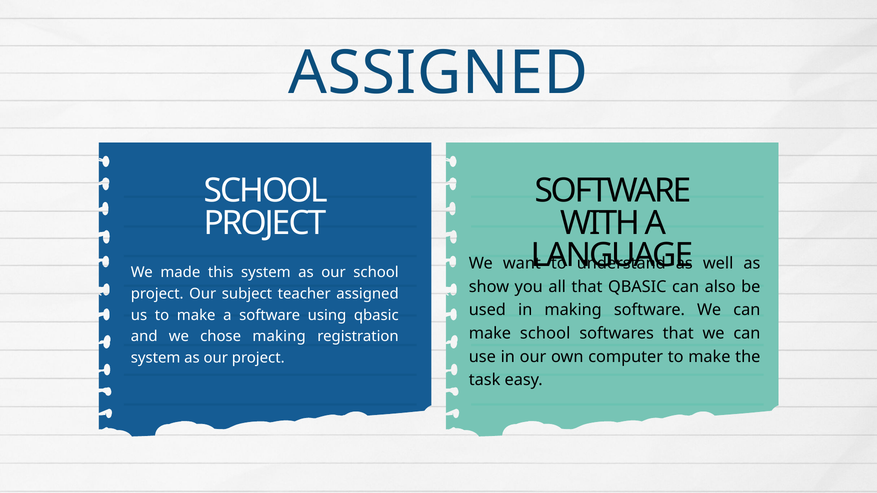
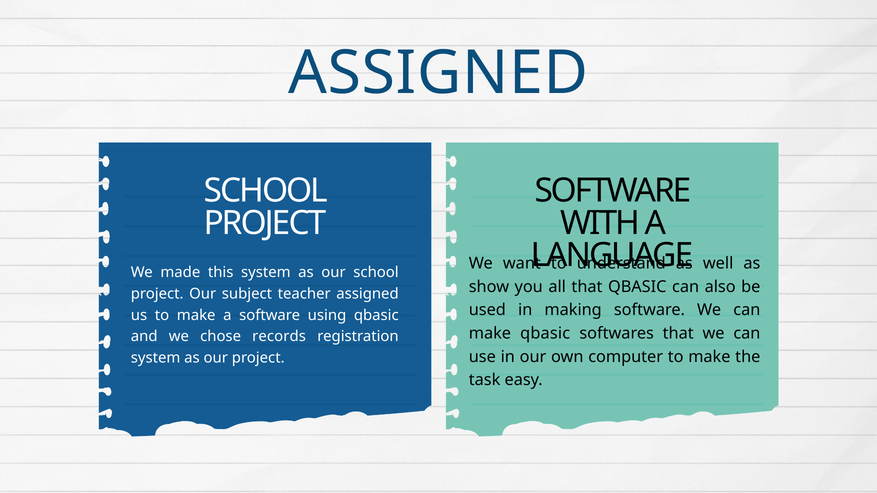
make school: school -> qbasic (545, 334)
chose making: making -> records (279, 337)
